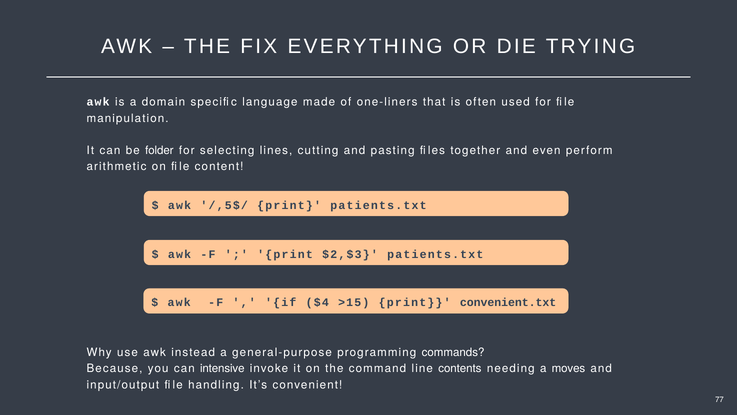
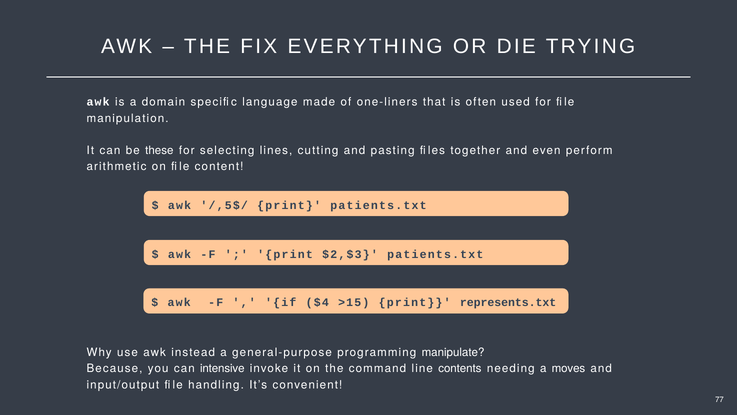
folder: folder -> these (159, 150)
convenient.txt: convenient.txt -> represents.txt (508, 303)
commands: commands -> manipulate (453, 352)
